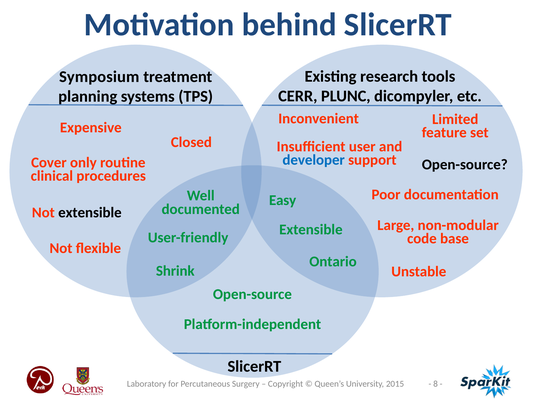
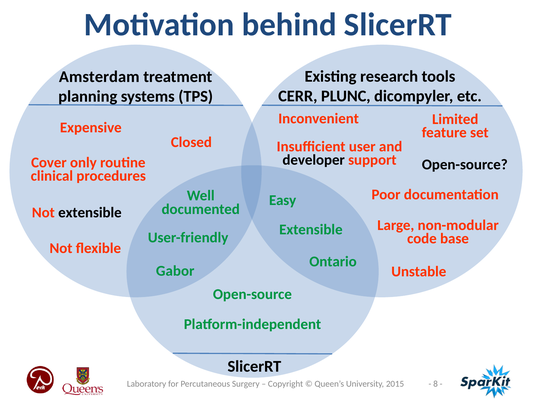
Symposium: Symposium -> Amsterdam (99, 77)
developer colour: blue -> black (314, 160)
Shrink: Shrink -> Gabor (175, 271)
